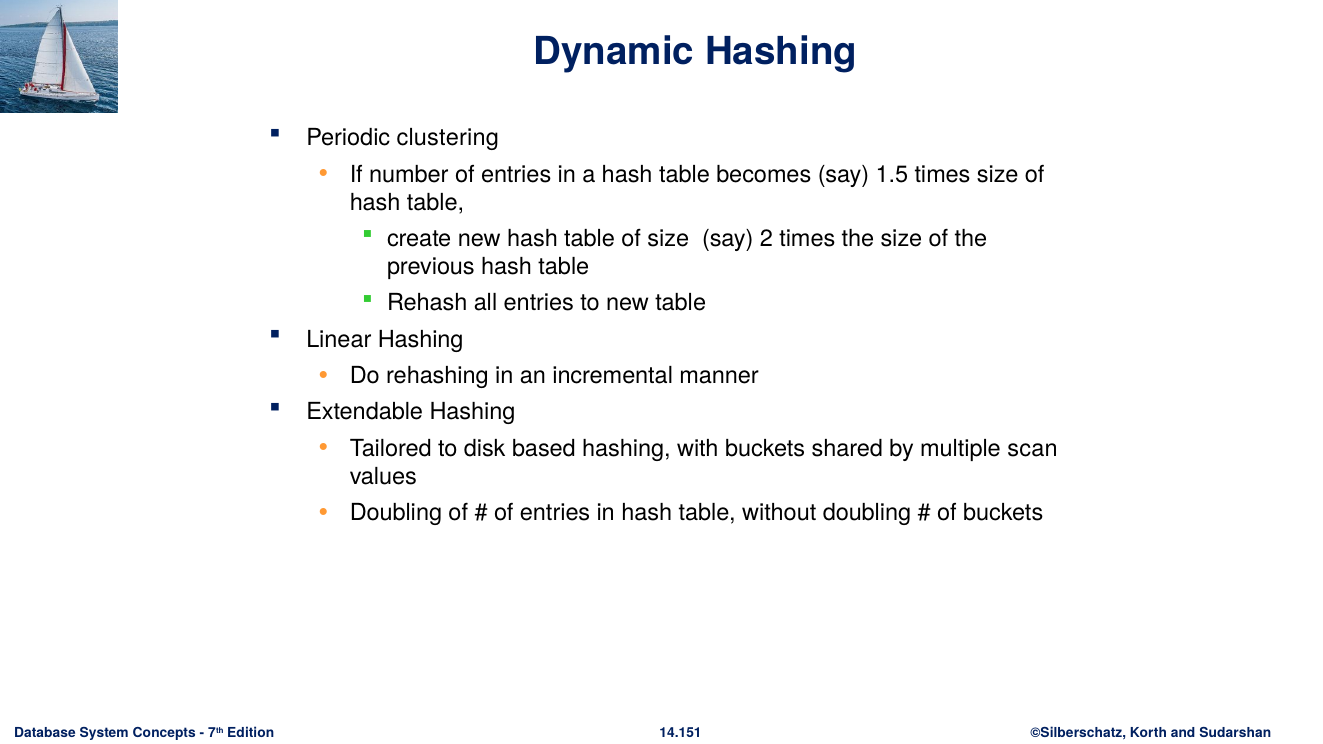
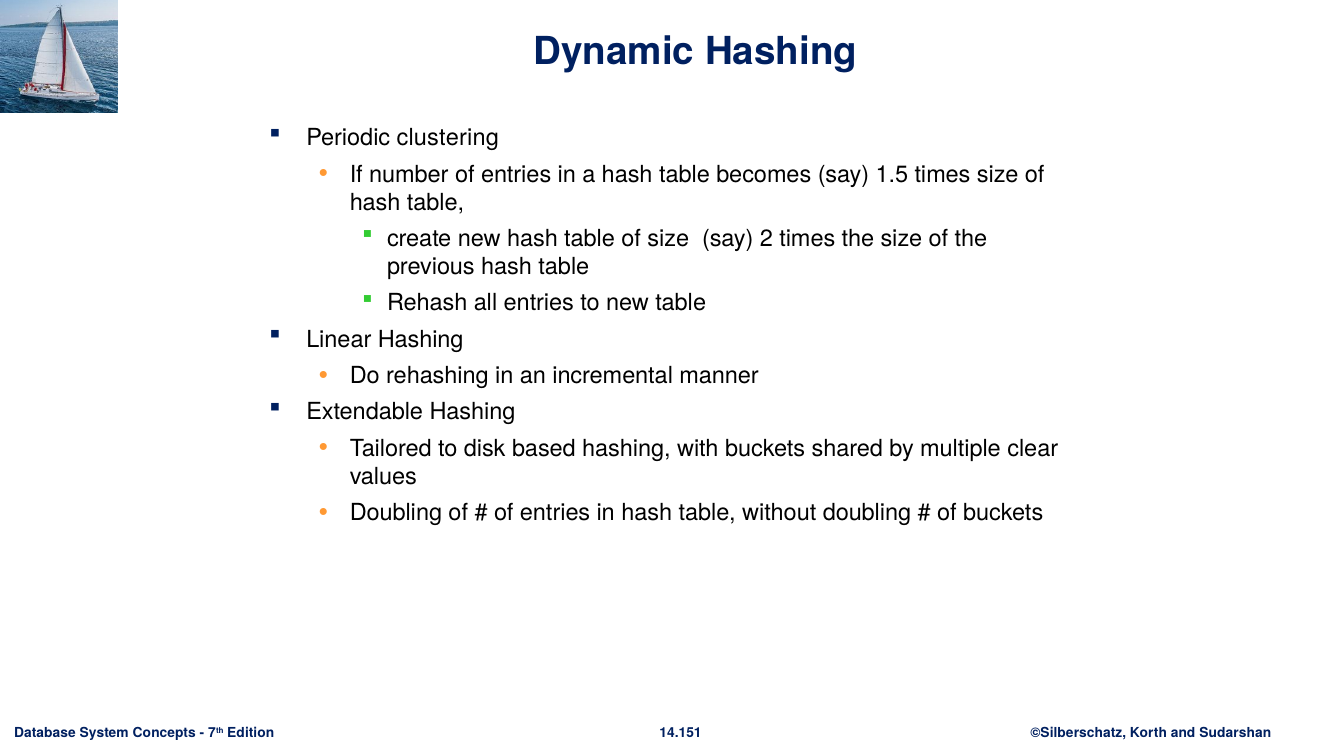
scan: scan -> clear (1033, 449)
